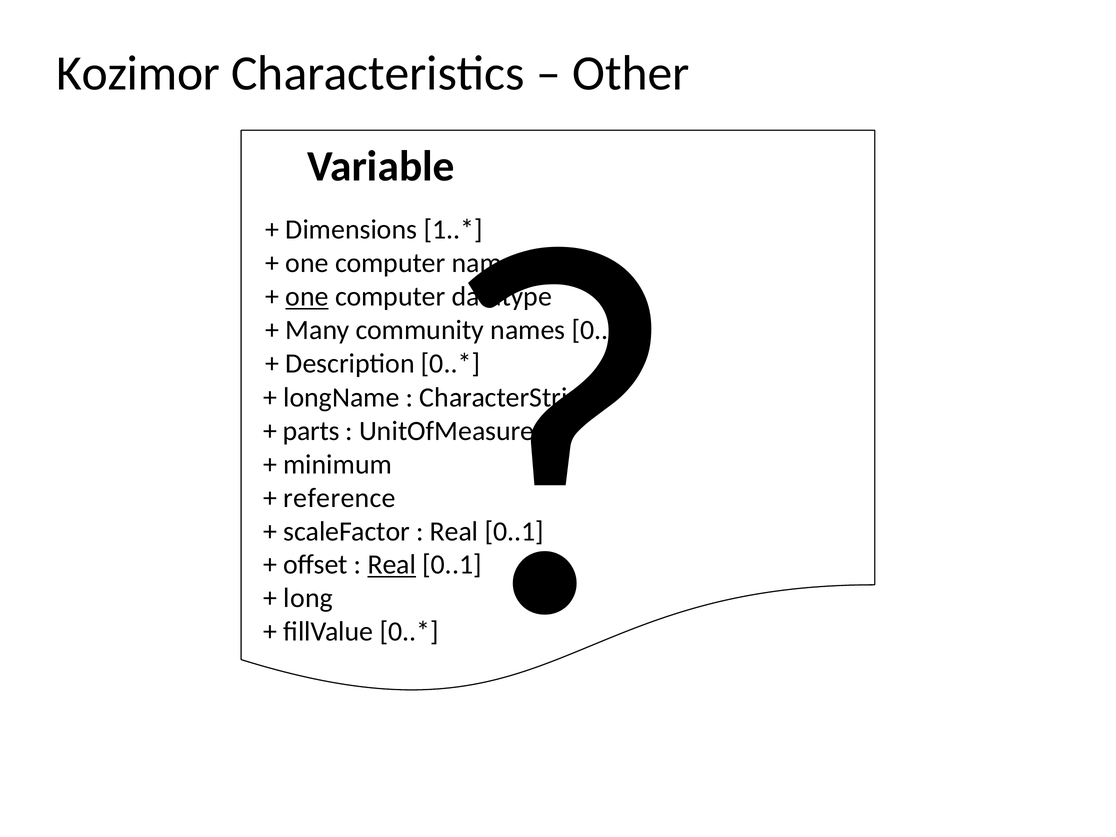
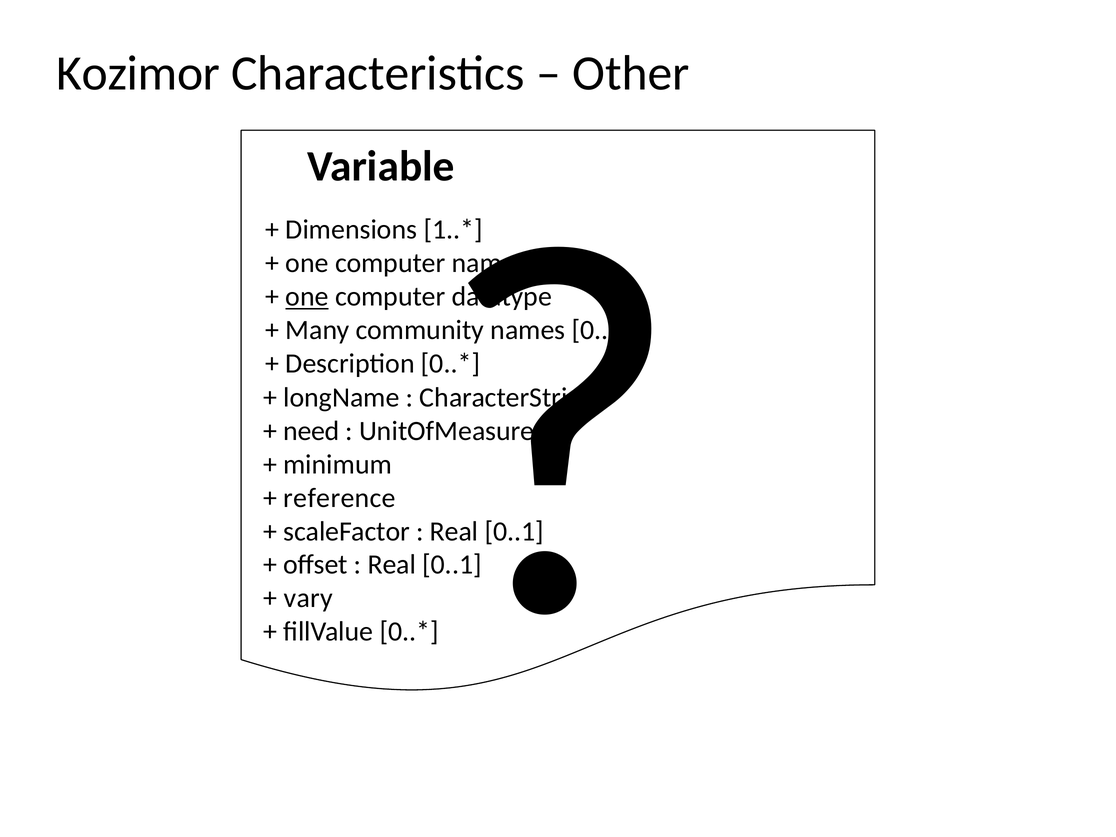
parts: parts -> need (311, 431)
Real underline: present -> none (392, 565)
long: long -> vary (308, 598)
